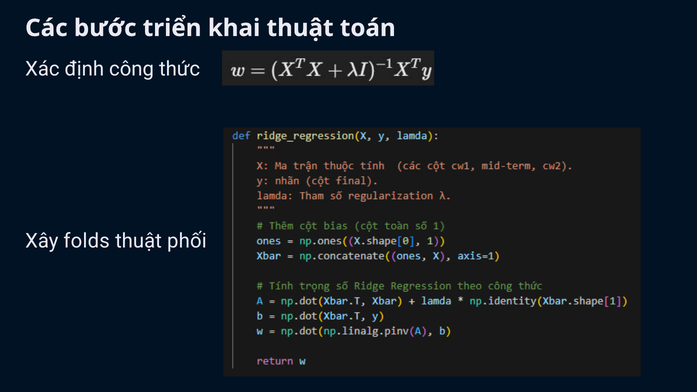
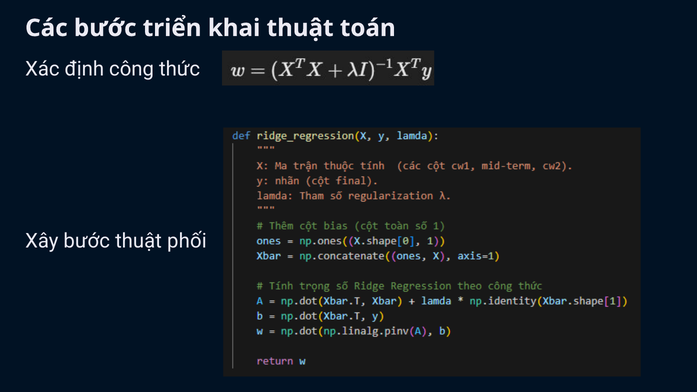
Xây folds: folds -> bước (87, 241)
